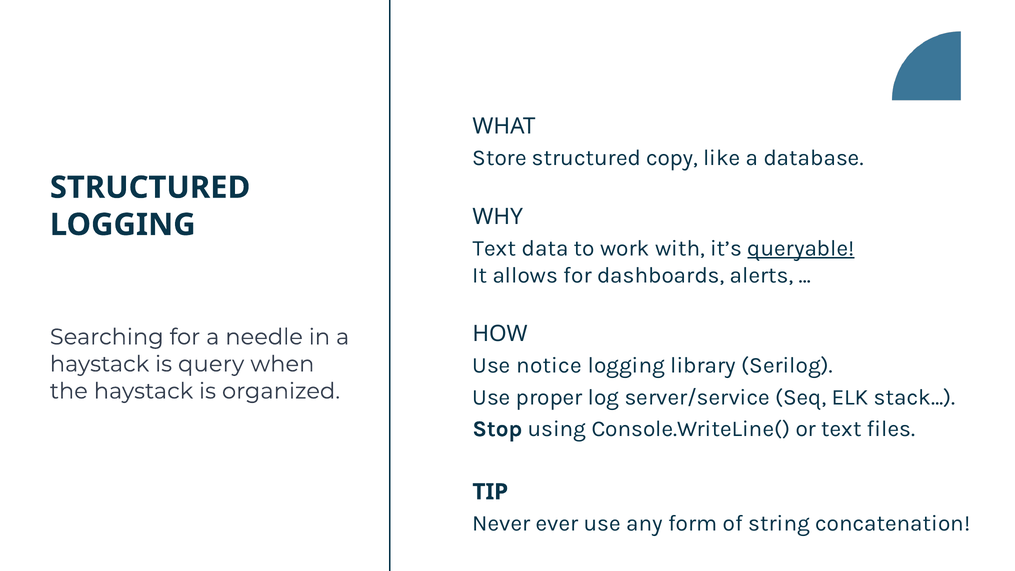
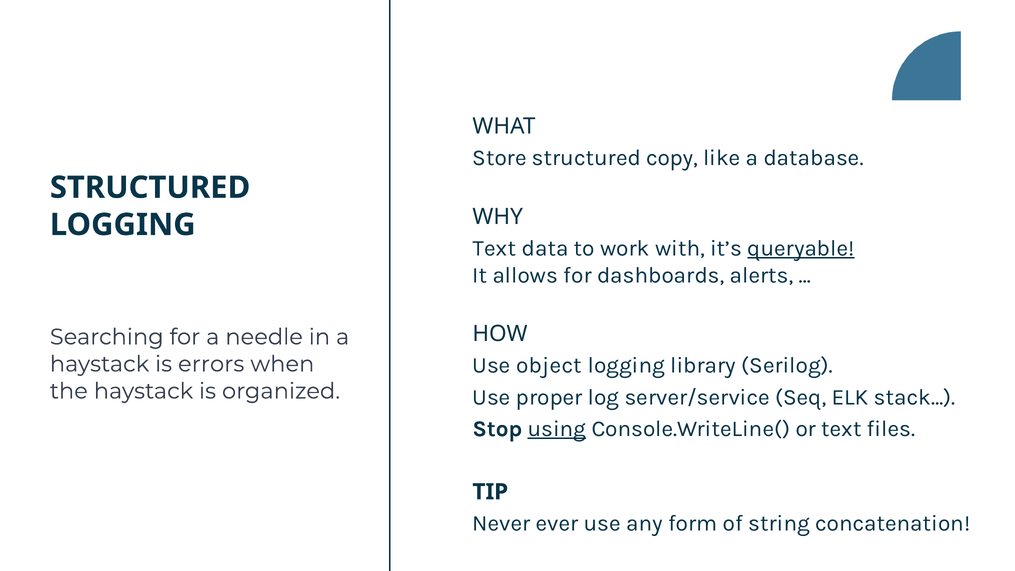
notice: notice -> object (549, 365)
query: query -> errors (211, 364)
using underline: none -> present (557, 429)
